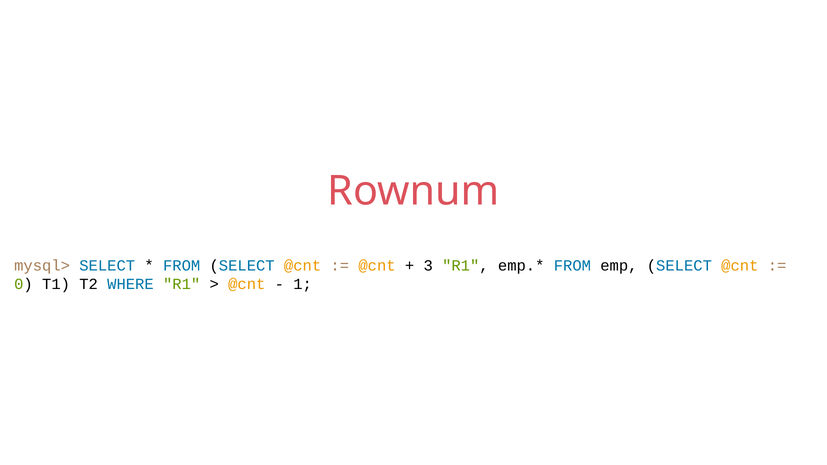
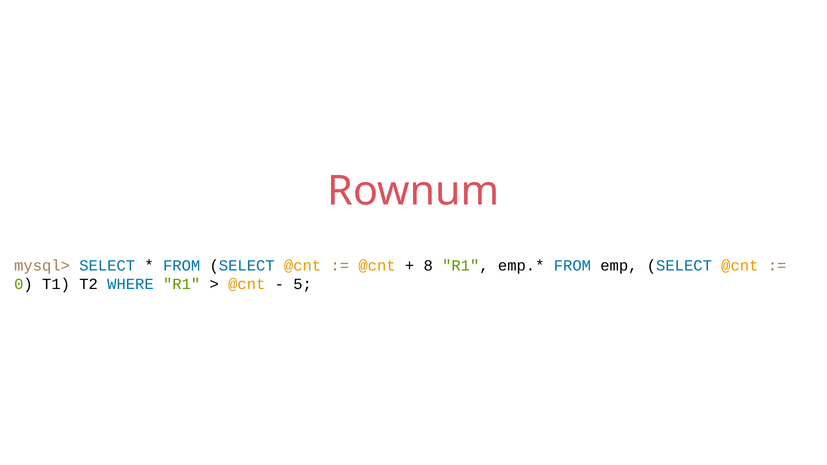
3: 3 -> 8 (428, 266)
1: 1 -> 5 (303, 284)
